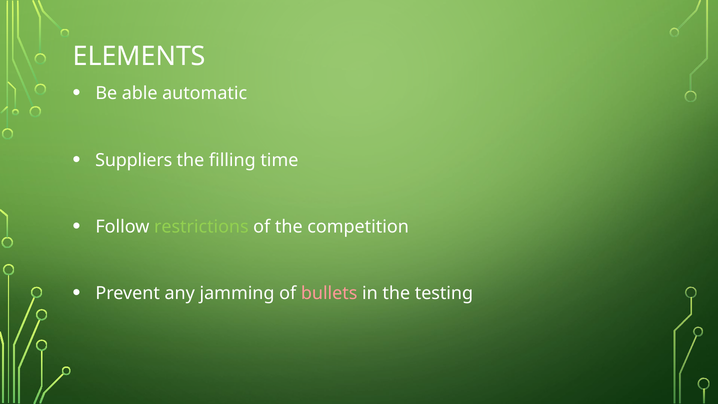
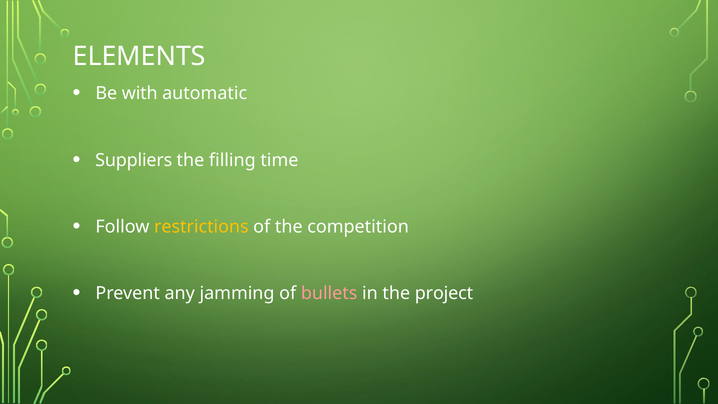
able: able -> with (140, 93)
restrictions colour: light green -> yellow (201, 227)
testing: testing -> project (444, 293)
